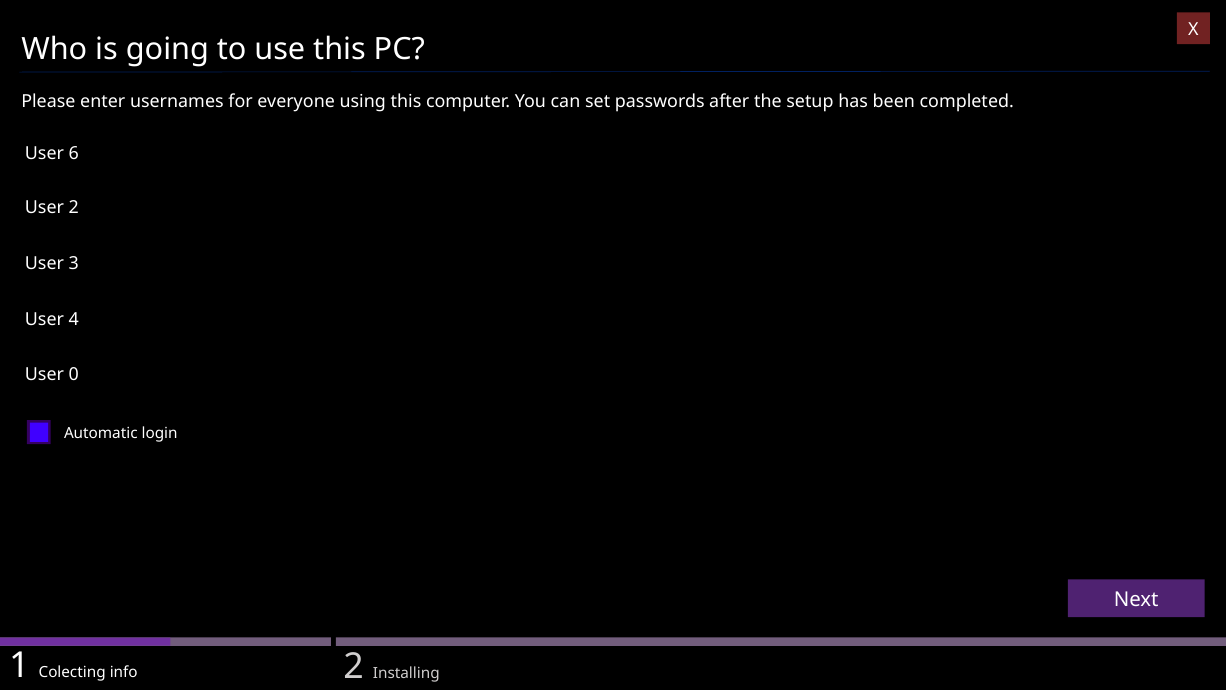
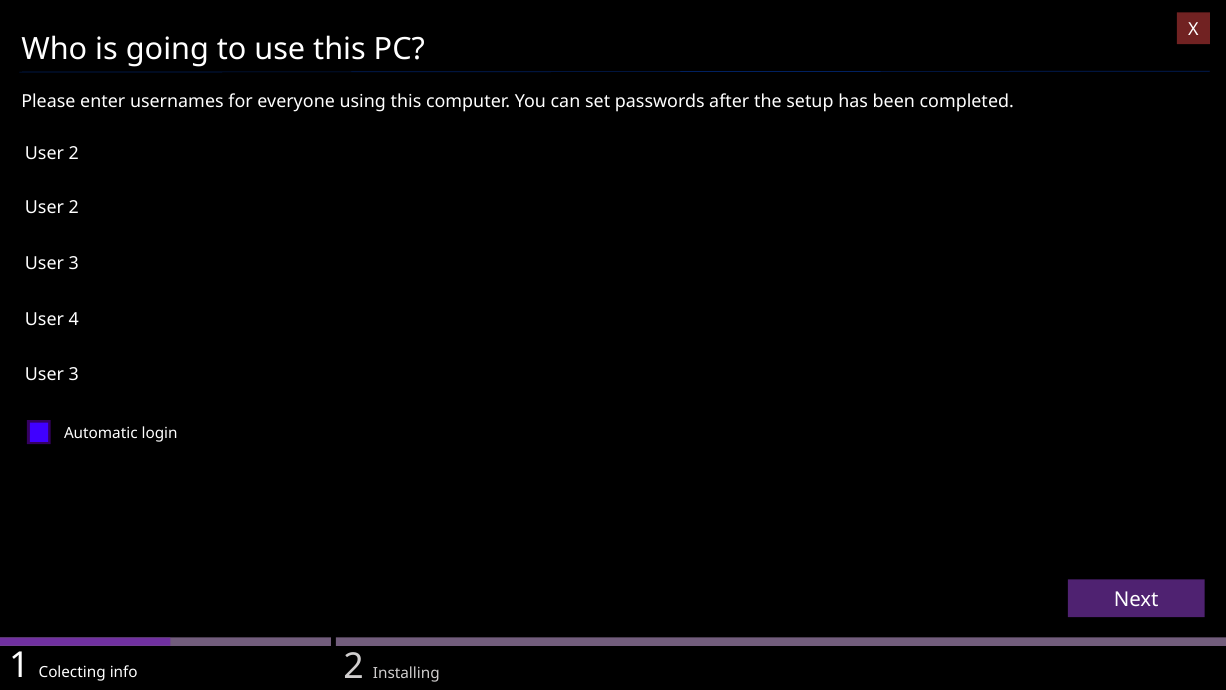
6: 6 -> 2 (74, 153)
0: 0 -> 3 (74, 375)
